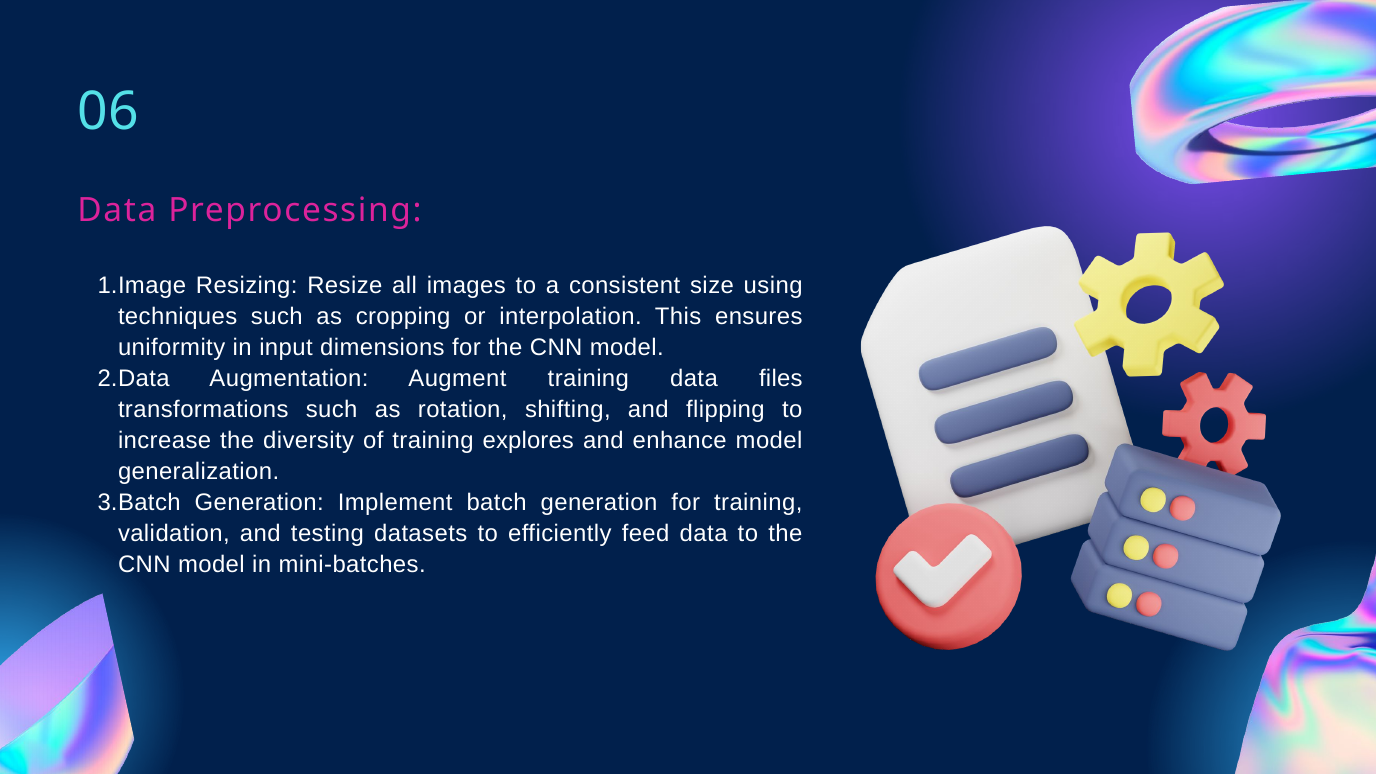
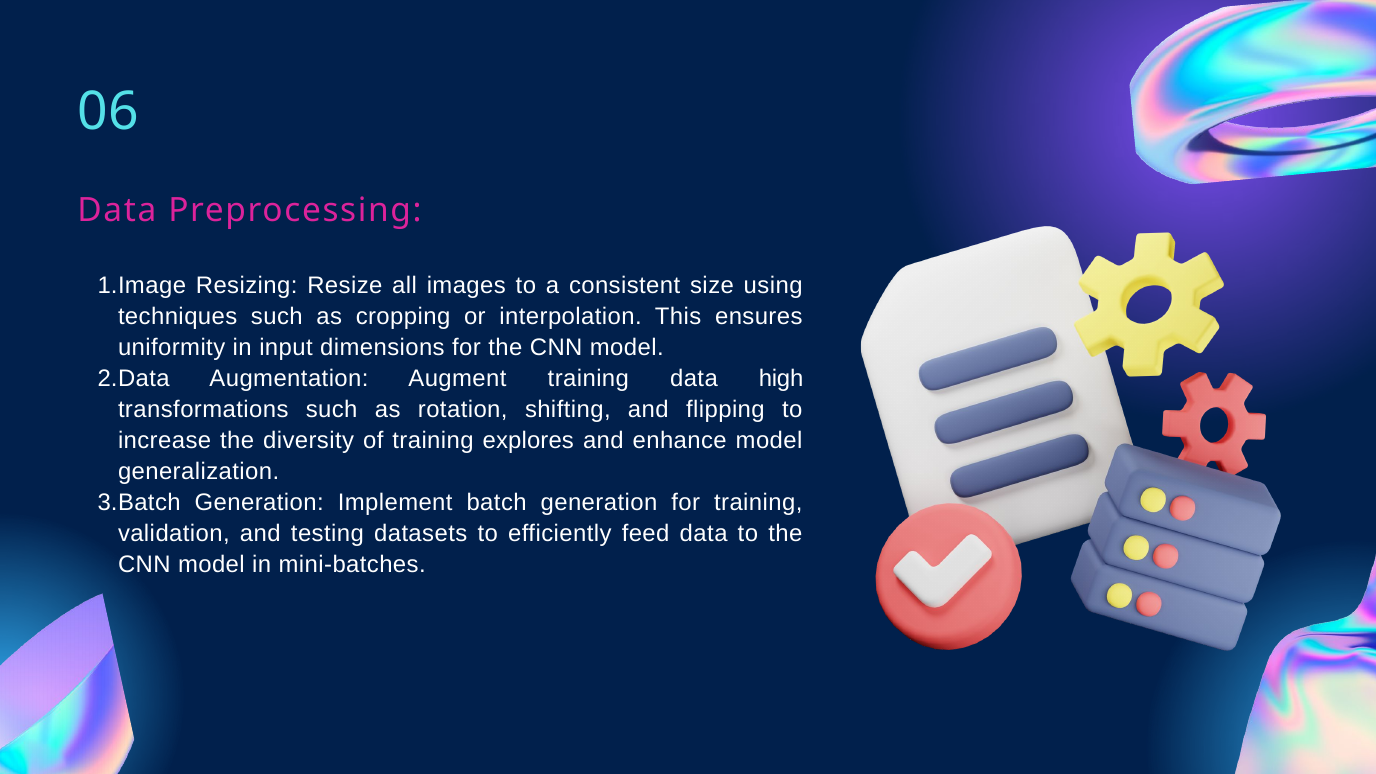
files: files -> high (781, 379)
